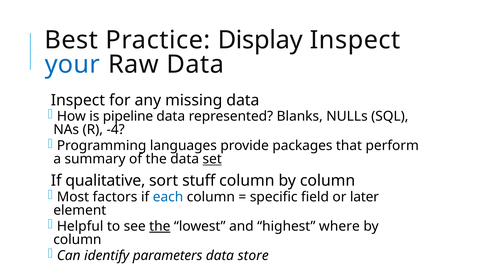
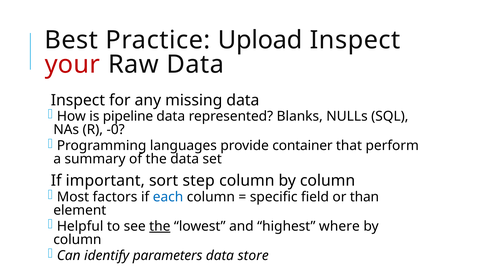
Display: Display -> Upload (260, 40)
your colour: blue -> red (72, 64)
-4: -4 -> -0 (116, 130)
packages: packages -> container (302, 146)
set underline: present -> none (212, 159)
qualitative: qualitative -> important (105, 181)
stuff: stuff -> step (199, 181)
later: later -> than (364, 197)
